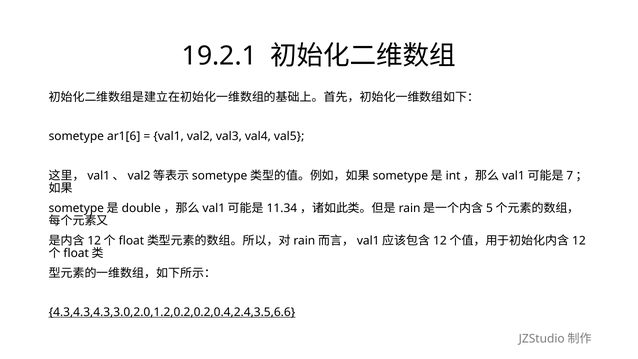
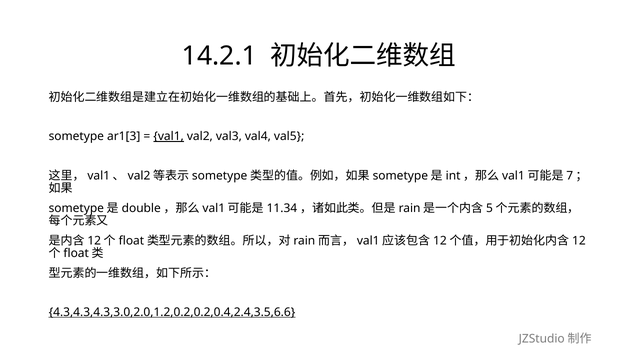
19.2.1: 19.2.1 -> 14.2.1 (219, 56)
ar1[6: ar1[6 -> ar1[3 (124, 136)
val1 underline: none -> present (169, 136)
